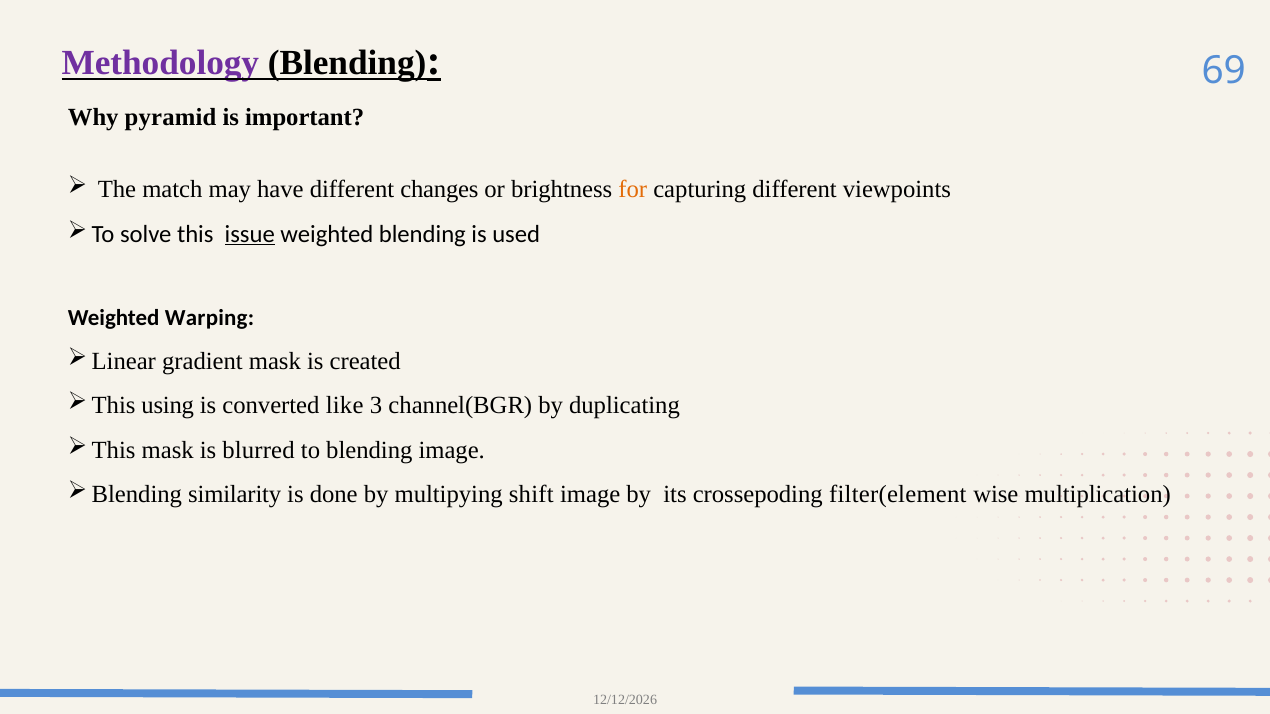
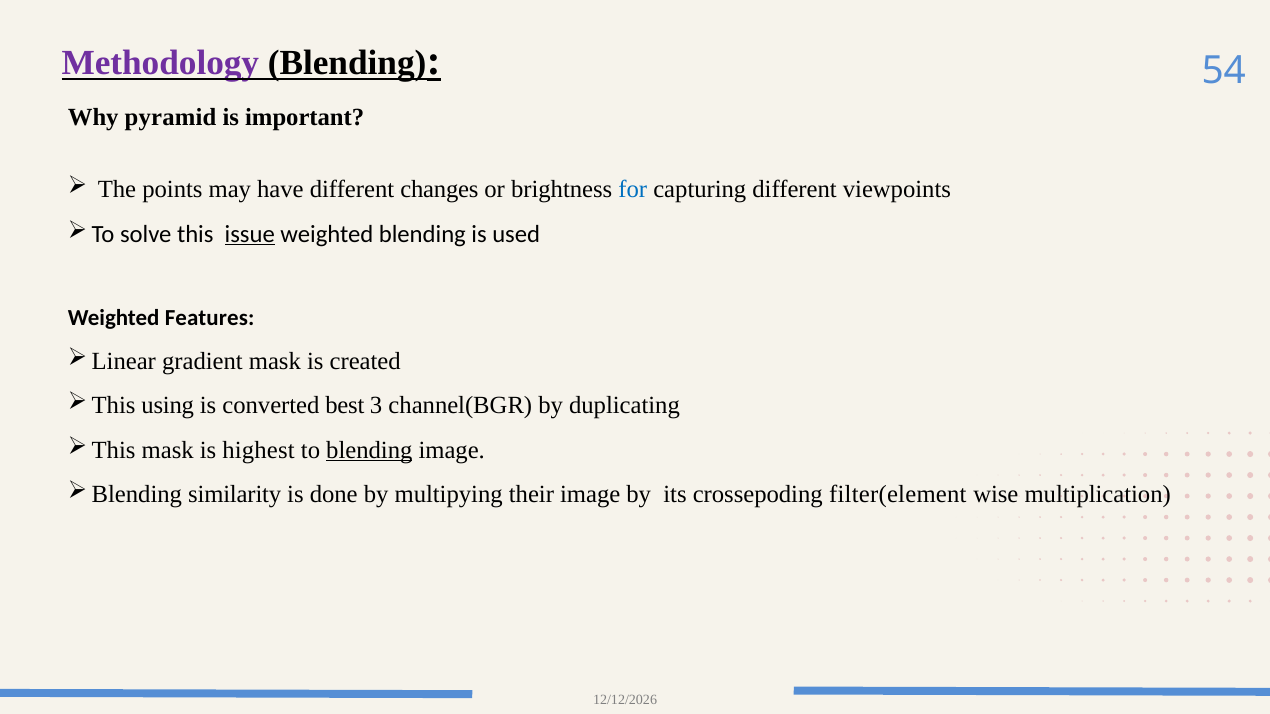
69: 69 -> 54 (1224, 71)
match: match -> points (172, 190)
for colour: orange -> blue (633, 190)
Warping: Warping -> Features (210, 318)
like: like -> best (345, 406)
blurred: blurred -> highest (259, 450)
blending underline: none -> present (369, 450)
shift: shift -> their (531, 495)
